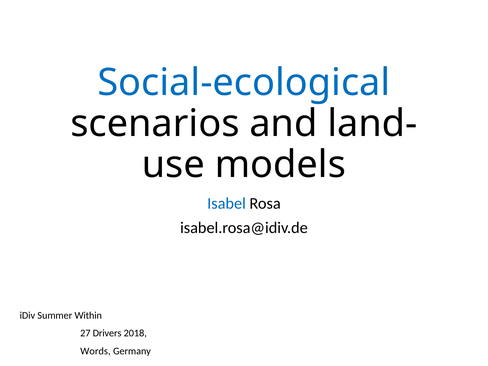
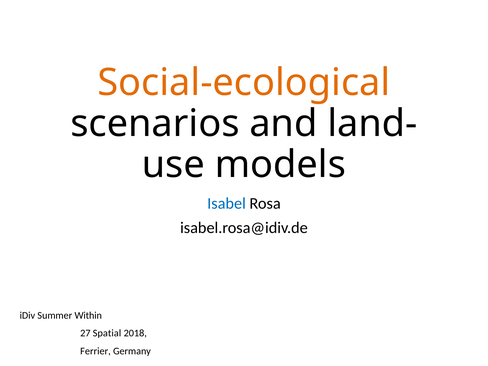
Social-ecological colour: blue -> orange (244, 83)
Drivers: Drivers -> Spatial (107, 333)
Words: Words -> Ferrier (95, 351)
